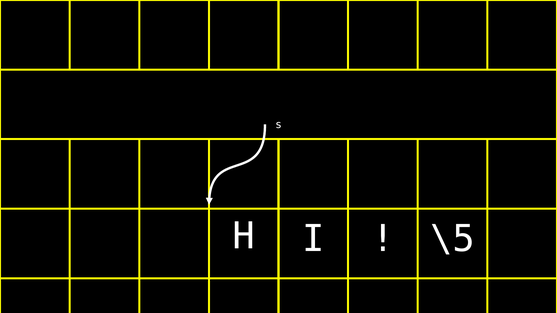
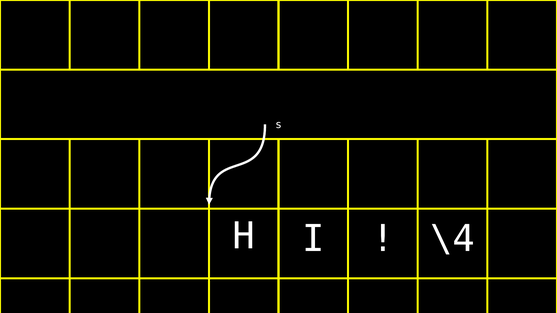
\5: \5 -> \4 (453, 239)
